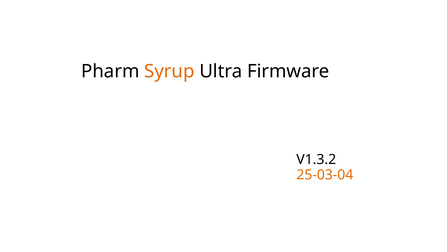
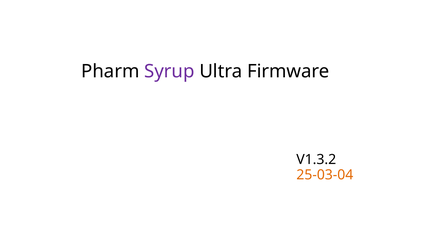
Syrup colour: orange -> purple (169, 71)
